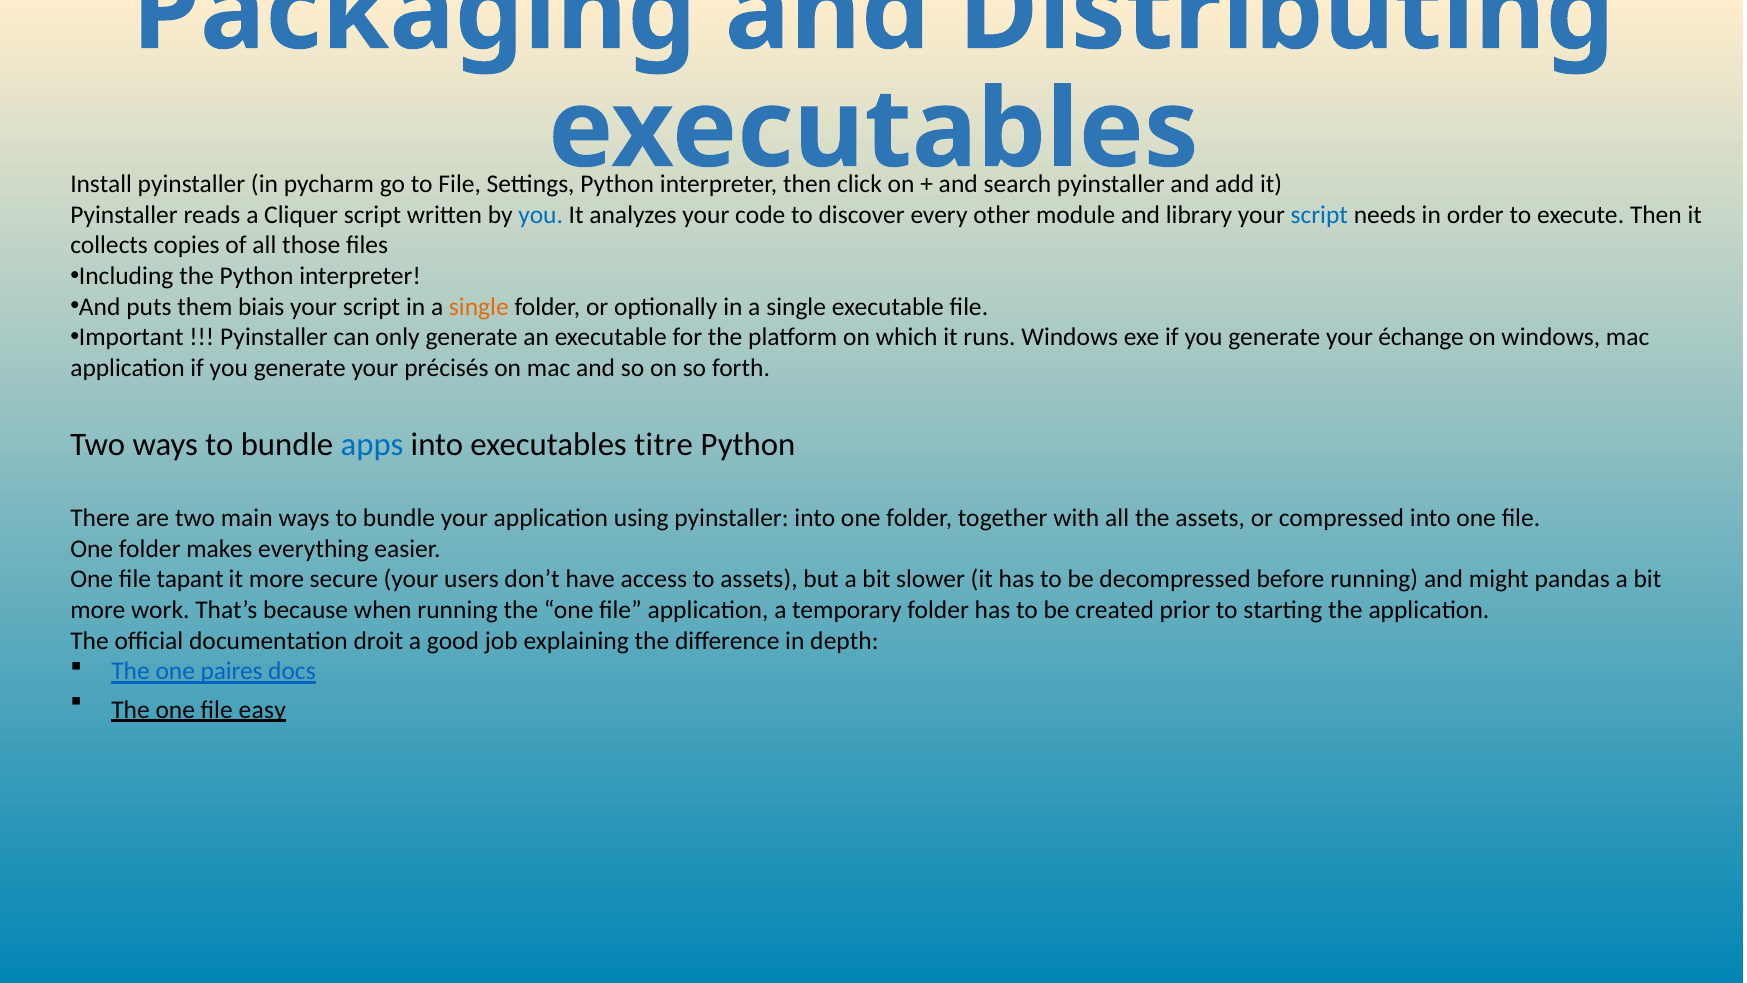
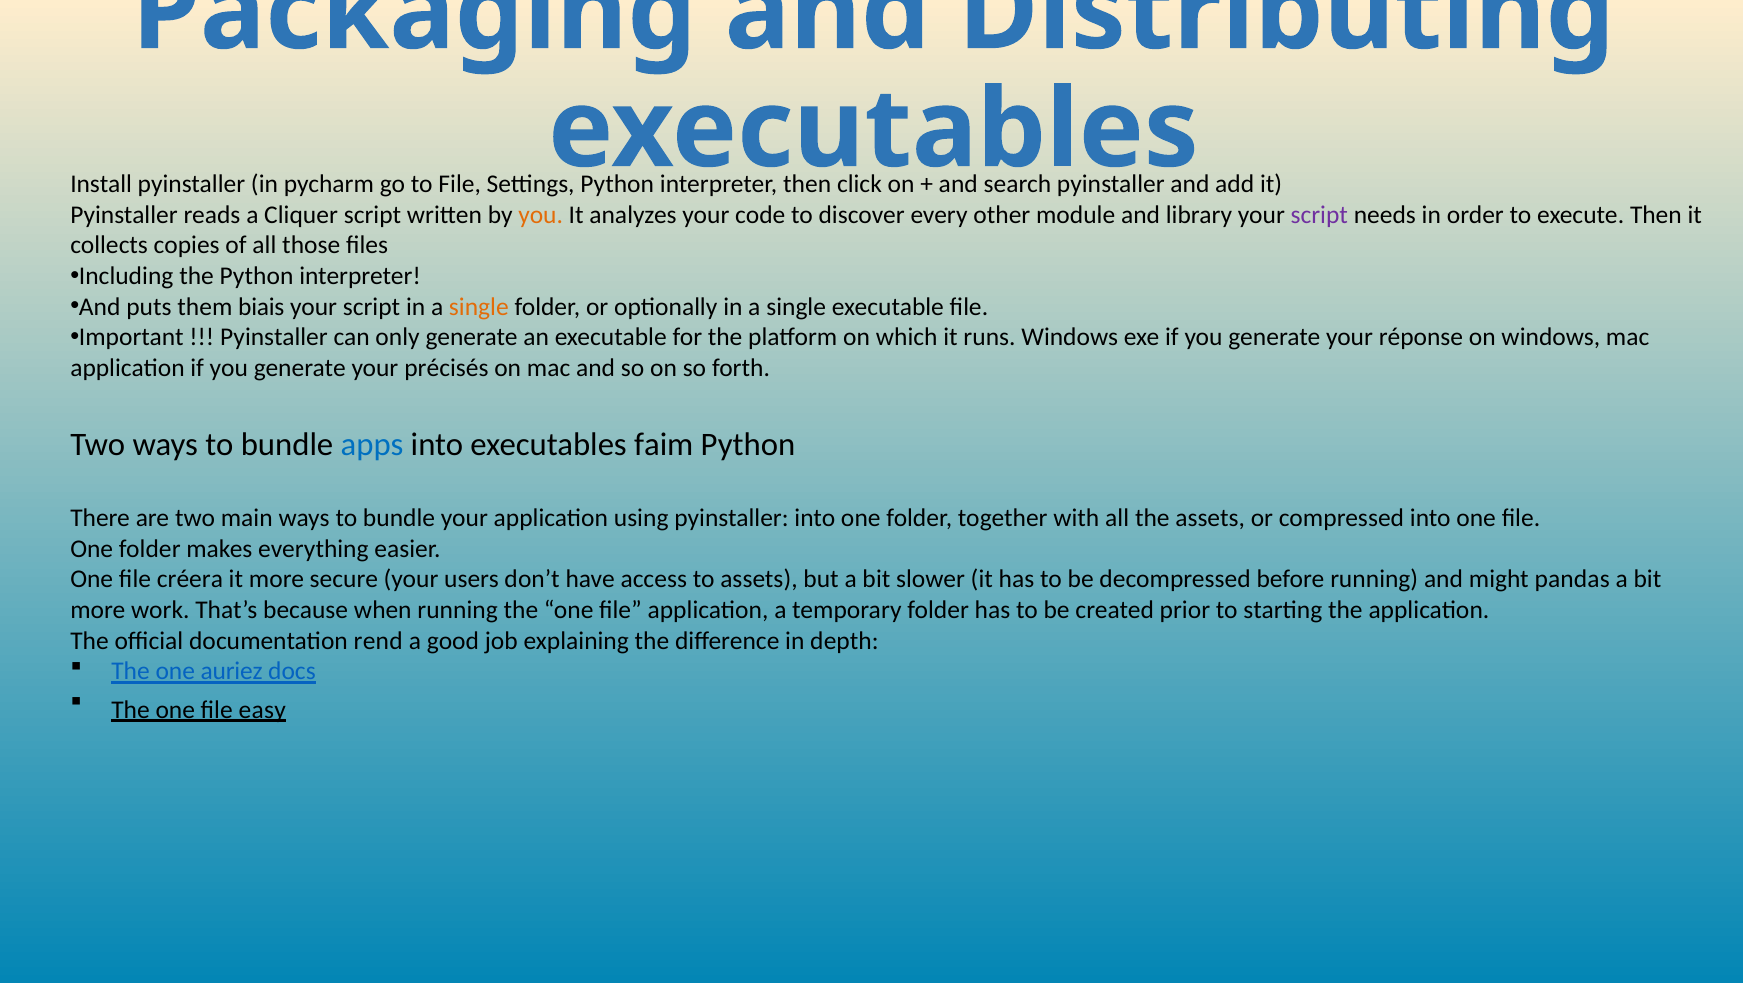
you colour: blue -> orange (541, 215)
script colour: blue -> purple (1319, 215)
échange: échange -> réponse (1421, 337)
titre: titre -> faim (664, 444)
tapant: tapant -> créera (190, 579)
droit: droit -> rend (378, 641)
paires: paires -> auriez (232, 671)
